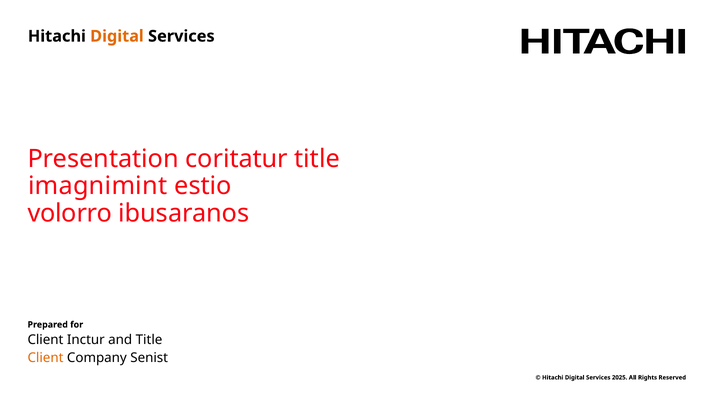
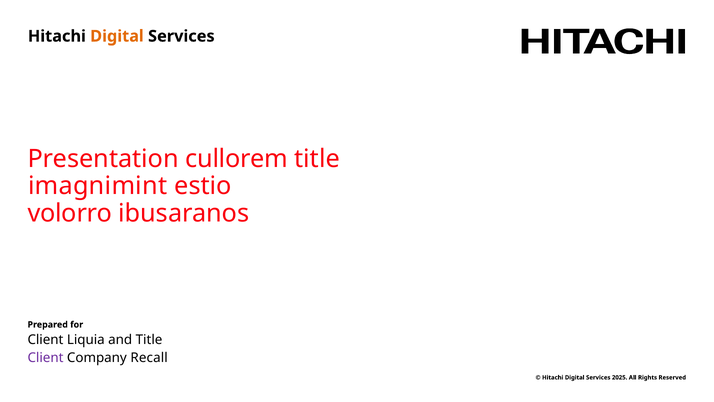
coritatur: coritatur -> cullorem (237, 159)
Inctur: Inctur -> Liquia (86, 340)
Client colour: orange -> purple (45, 357)
Senist: Senist -> Recall (149, 357)
